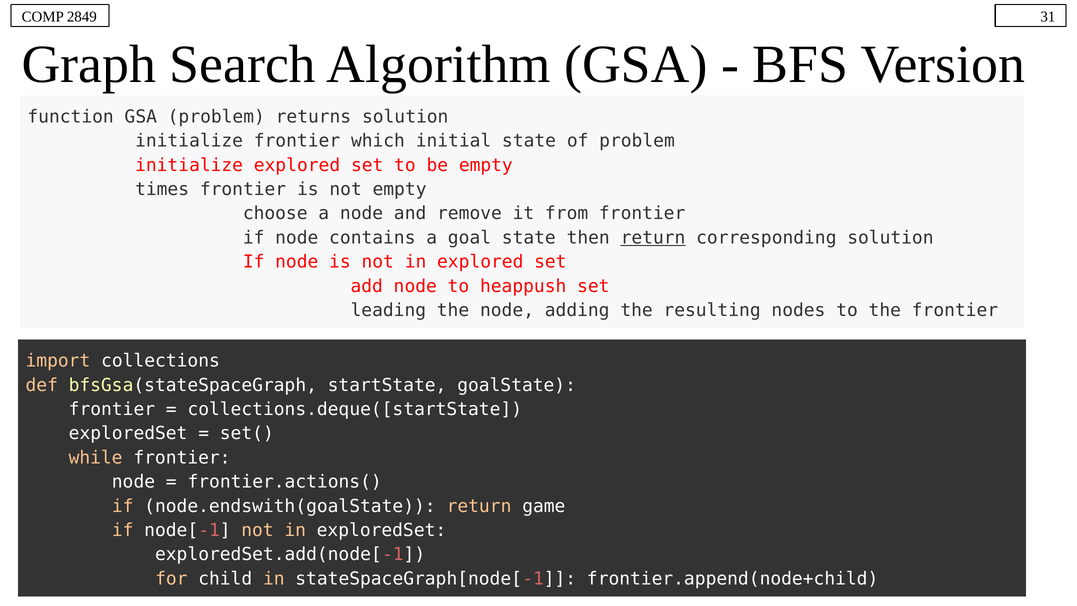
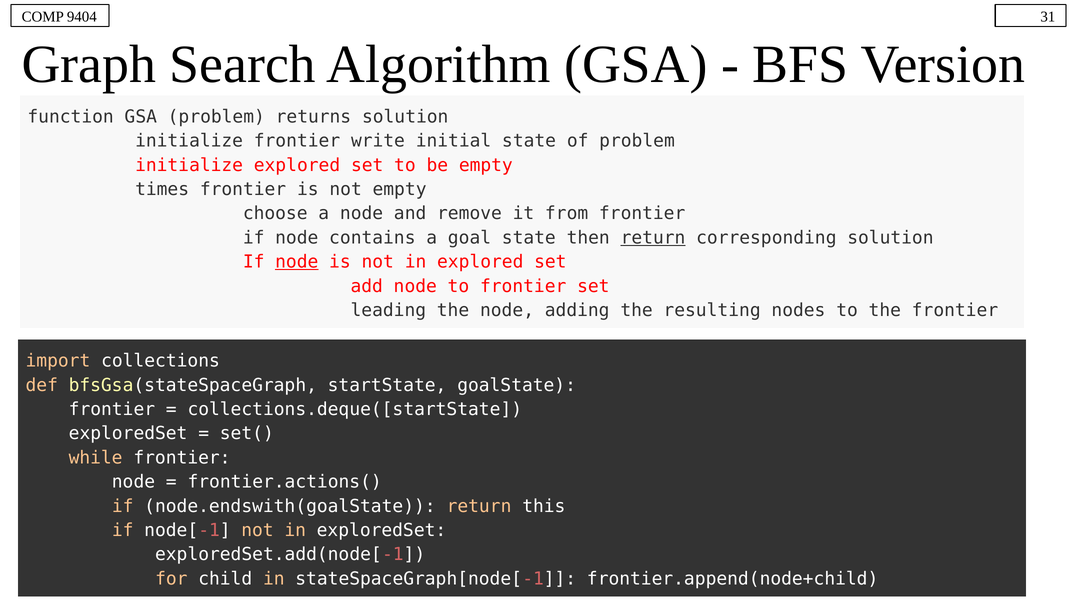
2849: 2849 -> 9404 (82, 17)
which: which -> write (378, 141)
node underline: none -> present (297, 262)
to heappush: heappush -> frontier (523, 286)
game: game -> this (544, 506)
